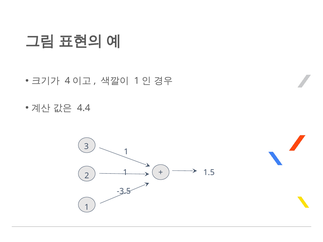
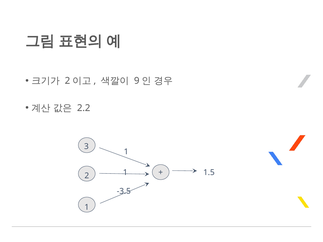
4: 4 -> 2 (67, 81)
1: 1 -> 9 (137, 81)
4.4: 4.4 -> 2.2 (84, 108)
